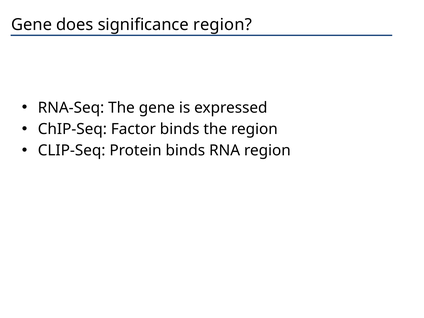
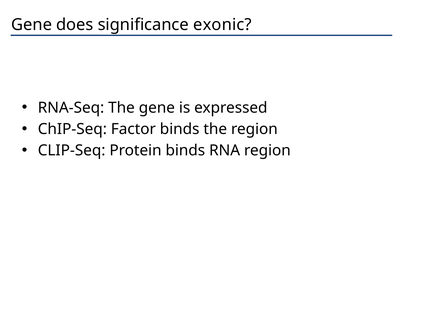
significance region: region -> exonic (223, 25)
